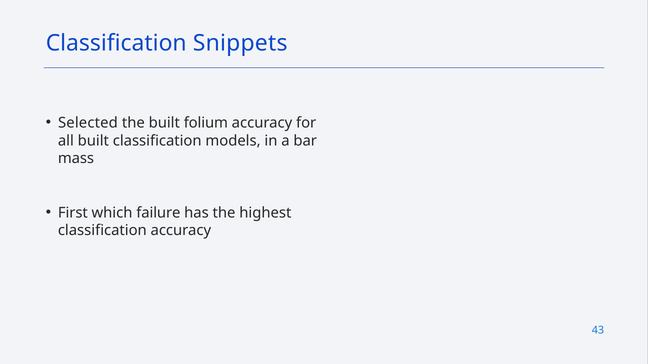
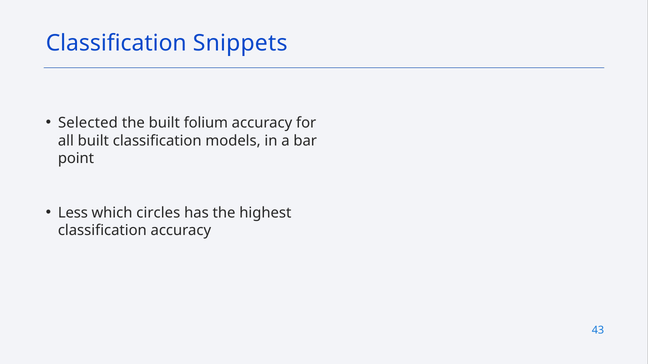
mass: mass -> point (76, 159)
First: First -> Less (73, 213)
failure: failure -> circles (158, 213)
